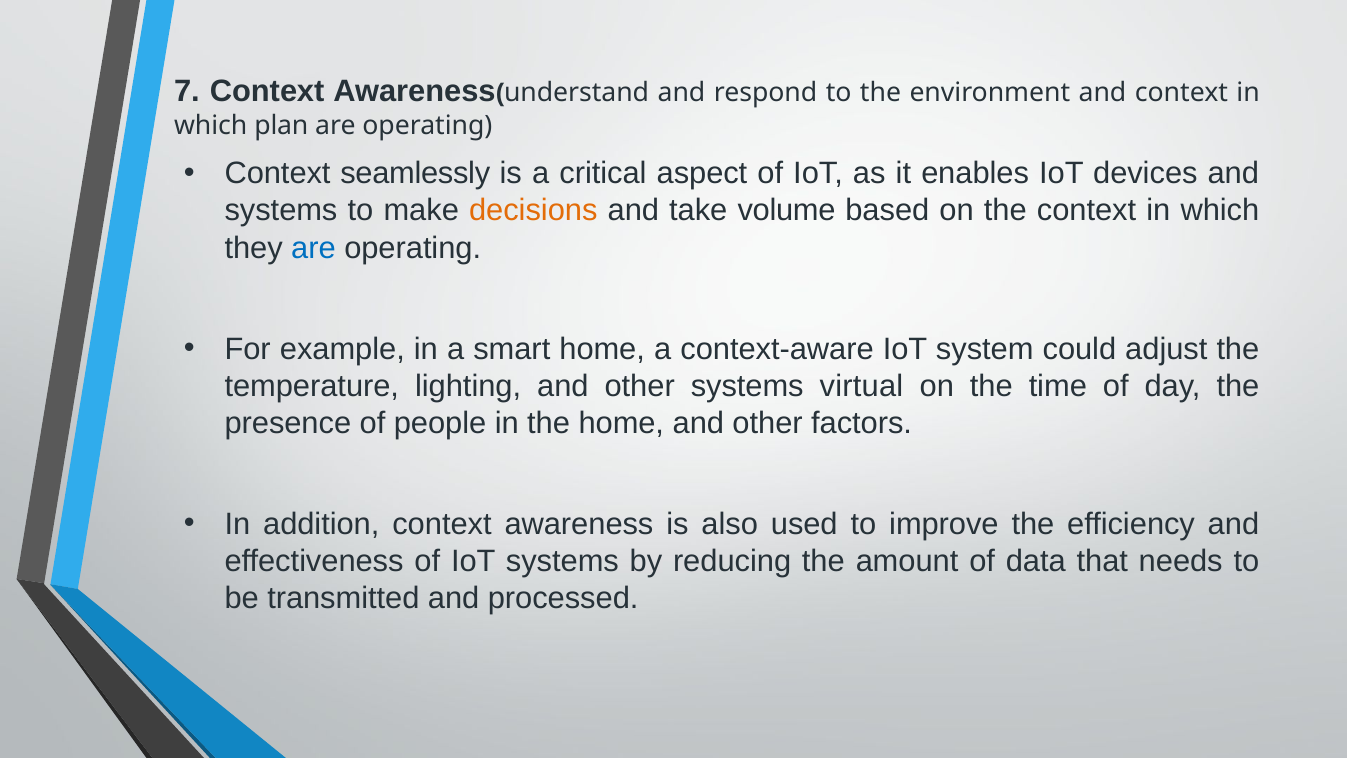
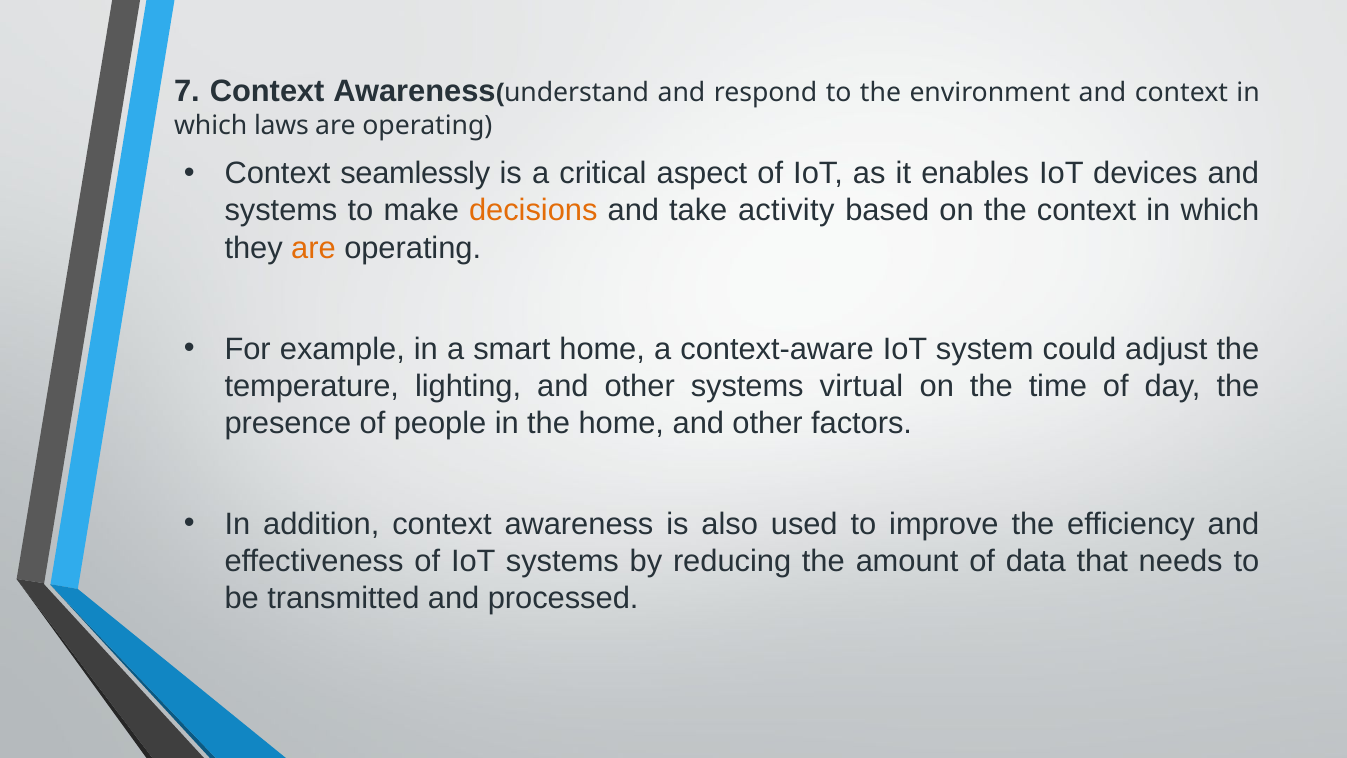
plan: plan -> laws (281, 125)
volume: volume -> activity (786, 211)
are colour: blue -> orange (313, 248)
